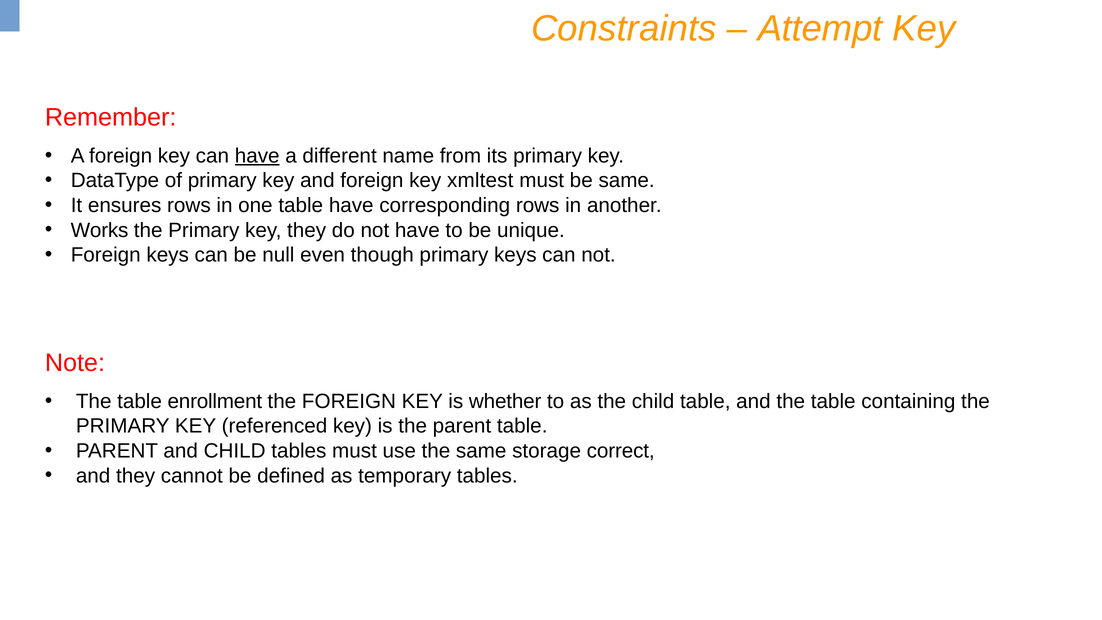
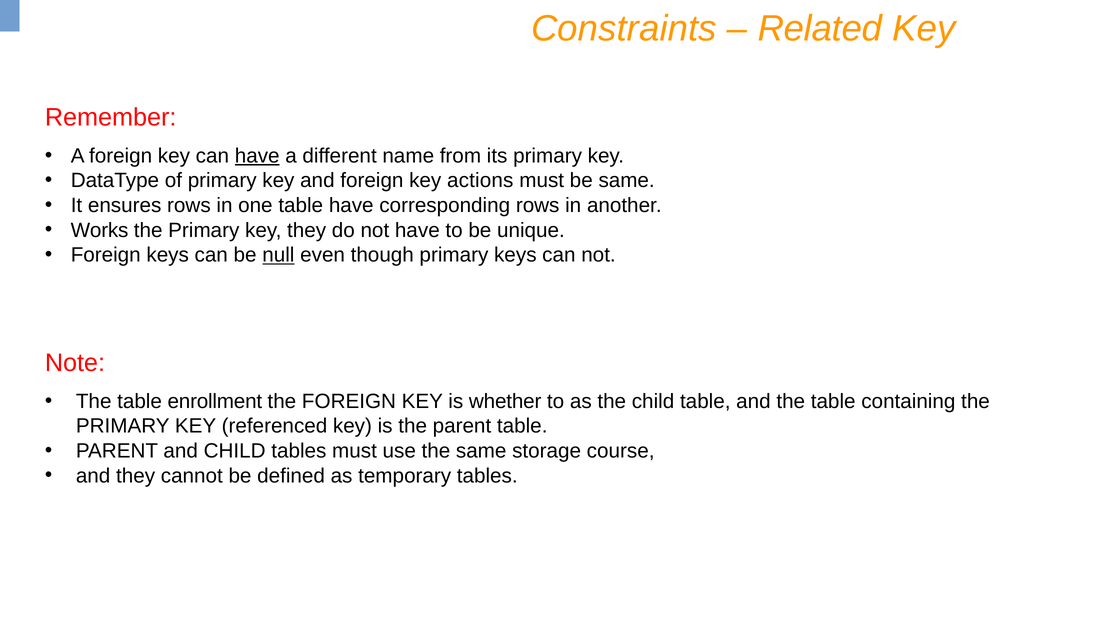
Attempt: Attempt -> Related (820, 29)
xmltest: xmltest -> actions (480, 181)
null underline: none -> present (278, 255)
correct: correct -> course (621, 451)
